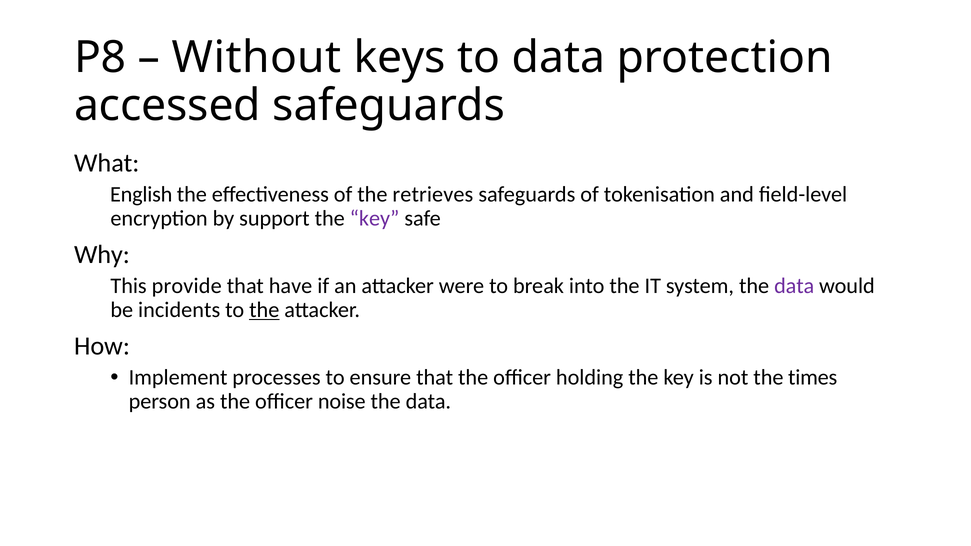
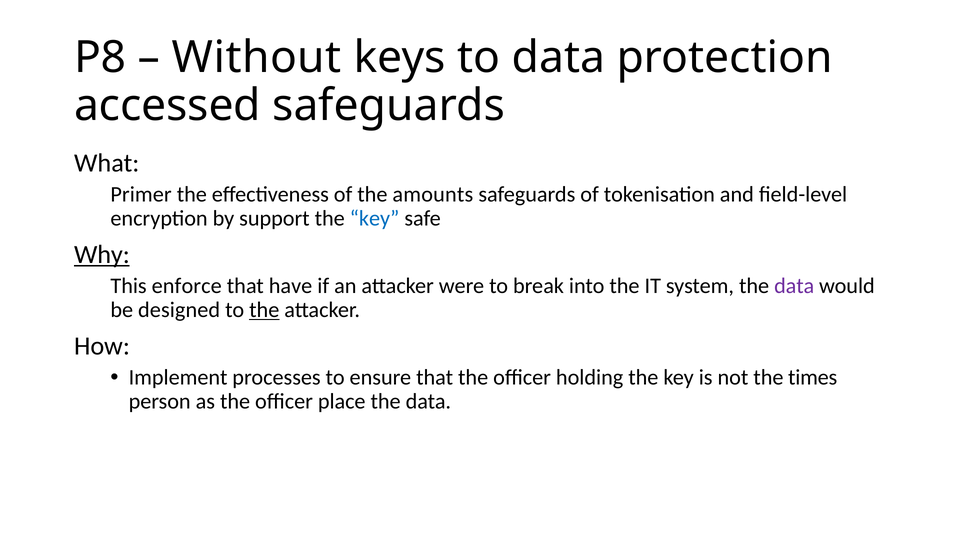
English: English -> Primer (141, 194)
retrieves: retrieves -> amounts (433, 194)
key colour: purple -> blue (375, 218)
Why underline: none -> present (102, 255)
provide: provide -> enforce (187, 286)
incidents: incidents -> designed (179, 310)
noise: noise -> place (342, 402)
